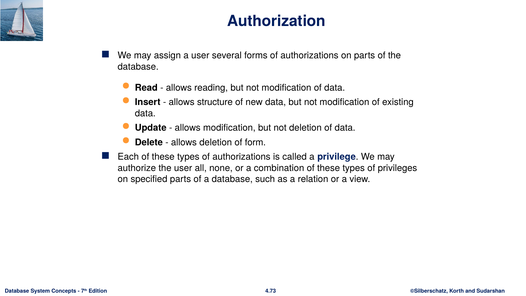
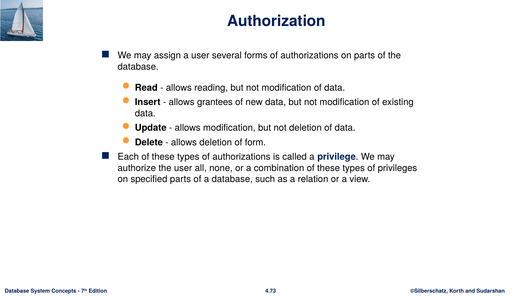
structure: structure -> grantees (215, 102)
